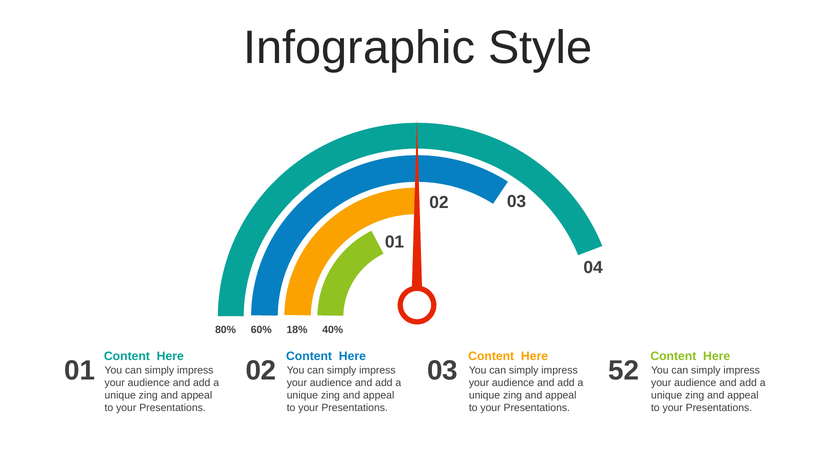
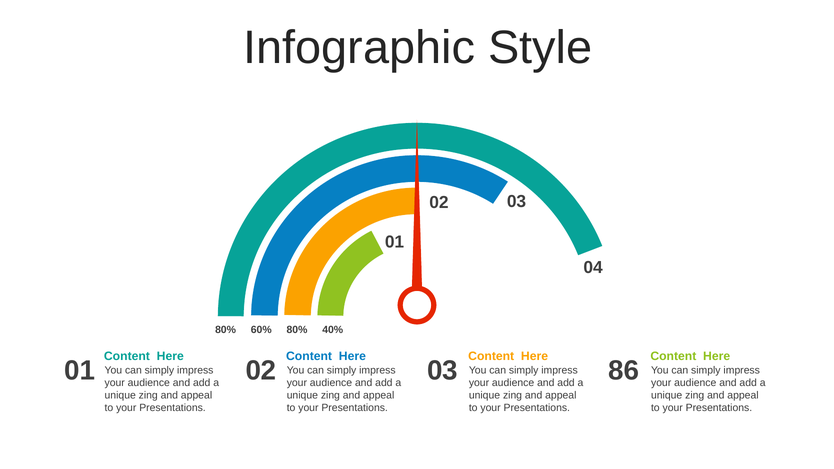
80% 18%: 18% -> 80% (297, 330)
52: 52 -> 86 (624, 371)
